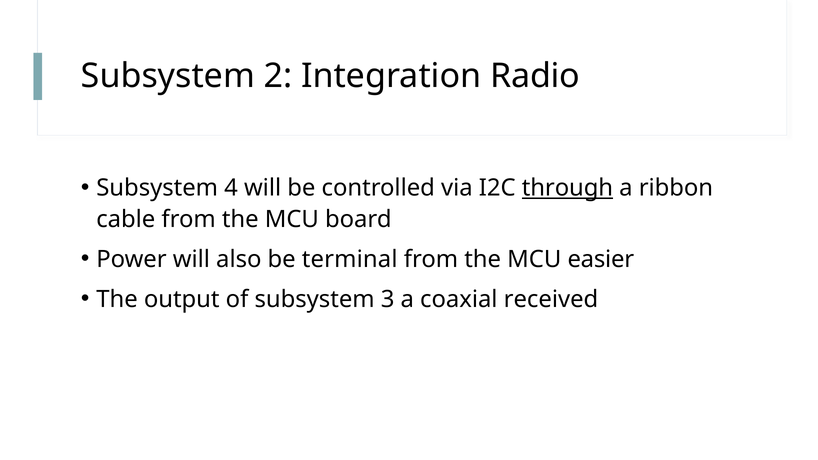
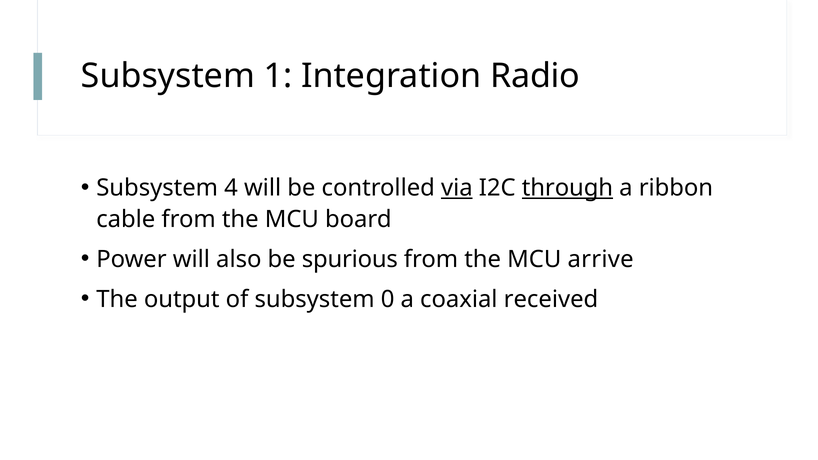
2: 2 -> 1 (278, 76)
via underline: none -> present (457, 188)
terminal: terminal -> spurious (350, 259)
easier: easier -> arrive (601, 259)
3: 3 -> 0 (388, 299)
